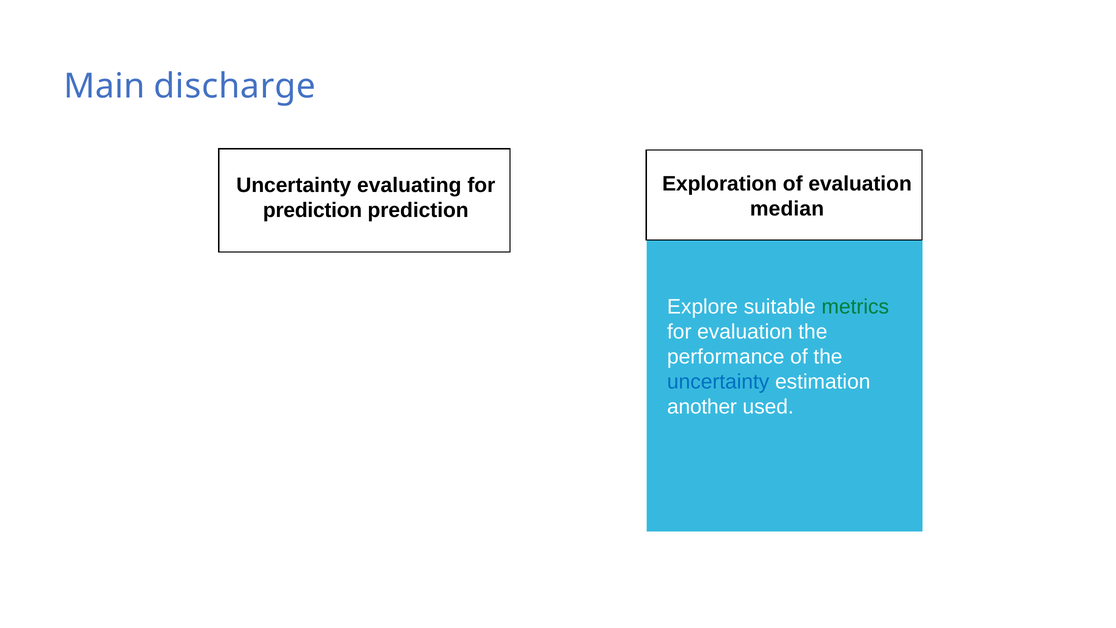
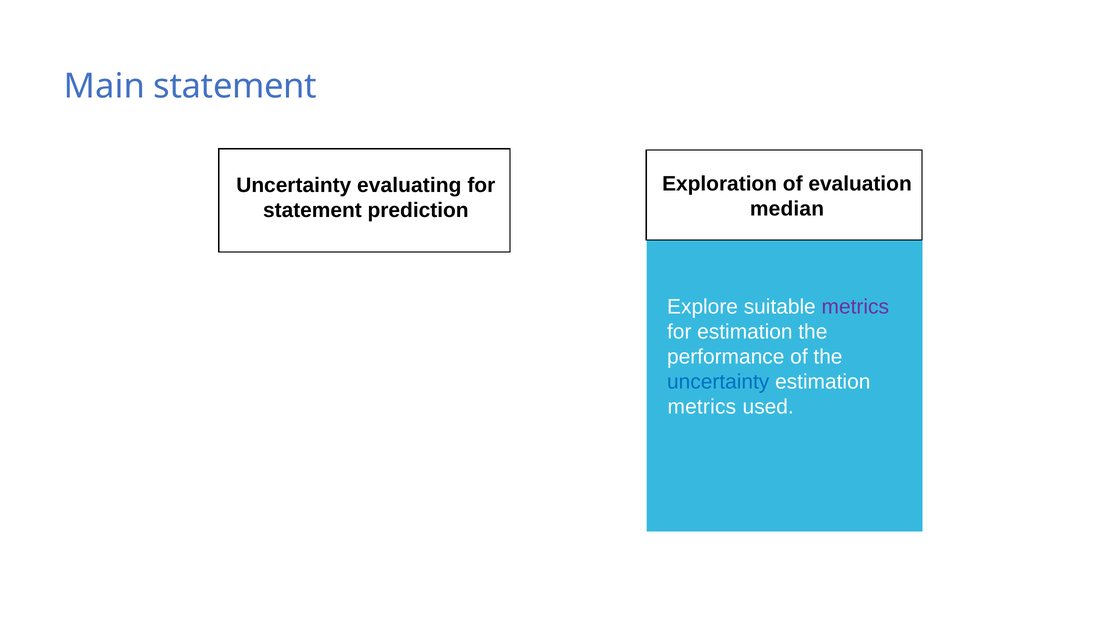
Main discharge: discharge -> statement (235, 86)
prediction: prediction -> statement (312, 210)
metrics colour: green -> purple (855, 306)
for evaluation: evaluation -> estimation (745, 332)
another: another -> metrics (702, 407)
